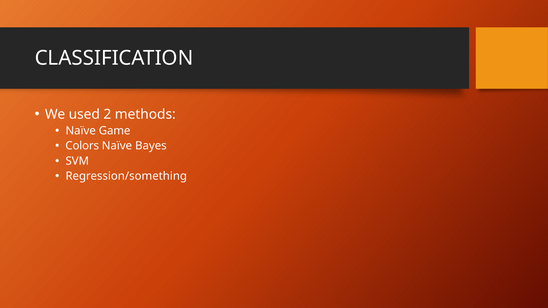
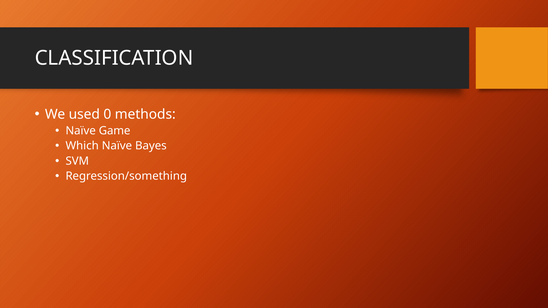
2: 2 -> 0 (107, 114)
Colors: Colors -> Which (82, 146)
